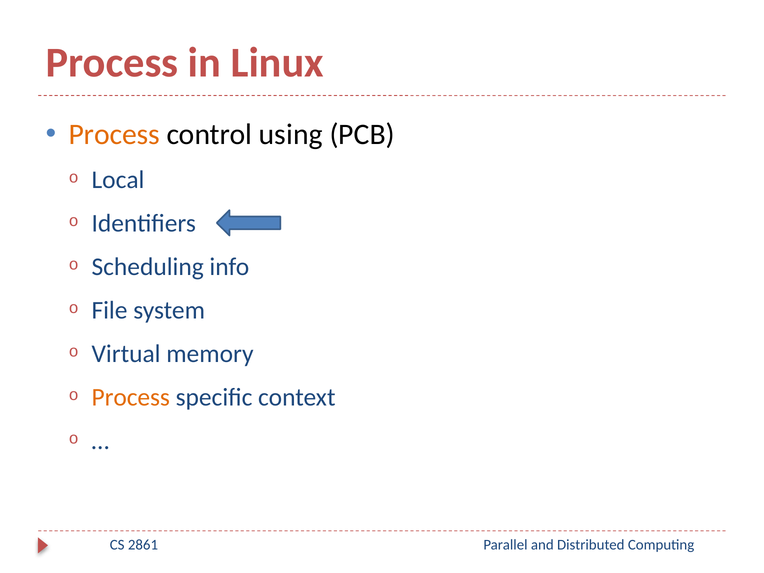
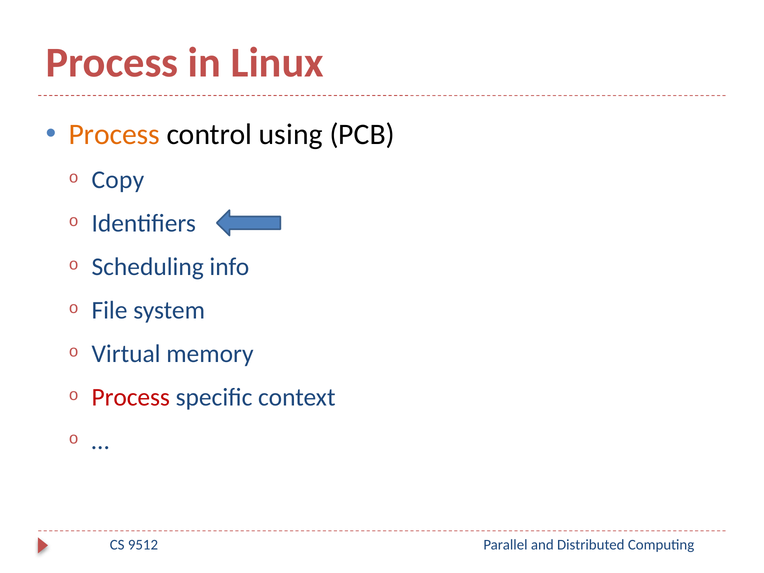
Local: Local -> Copy (118, 180)
Process colour: orange -> red (131, 398)
2861: 2861 -> 9512 (143, 545)
